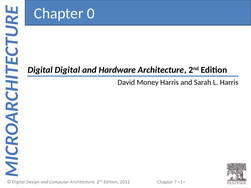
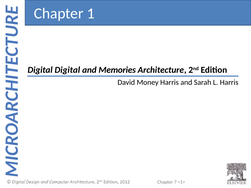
0: 0 -> 1 (91, 13)
Hardware: Hardware -> Memories (117, 70)
